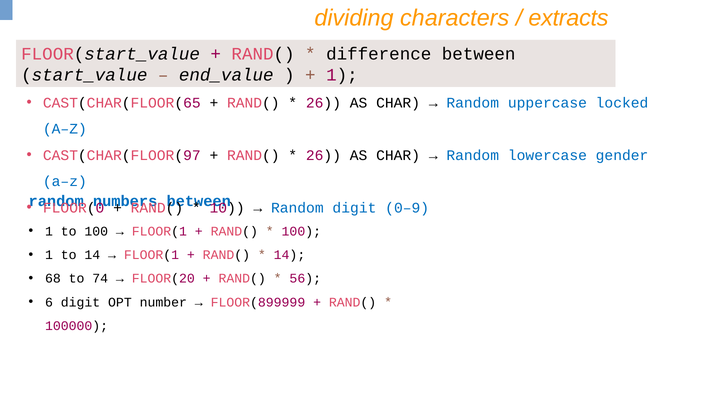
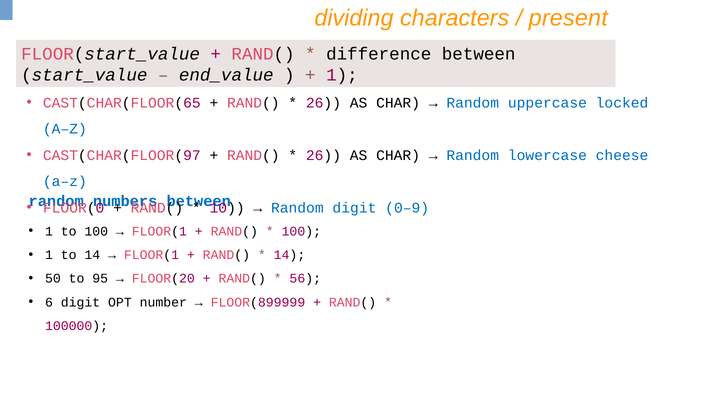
extracts: extracts -> present (568, 18)
gender: gender -> cheese (622, 156)
68: 68 -> 50 (53, 279)
74: 74 -> 95 (100, 279)
